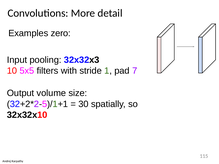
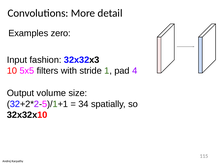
pooling: pooling -> fashion (46, 60)
7: 7 -> 4 (135, 71)
30: 30 -> 34 (83, 104)
